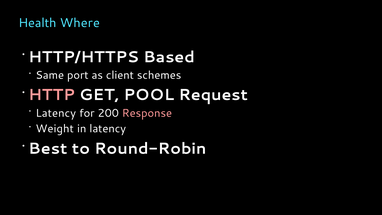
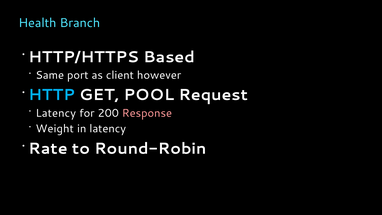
Where: Where -> Branch (80, 23)
schemes: schemes -> however (159, 75)
HTTP colour: pink -> light blue (52, 95)
Best: Best -> Rate (48, 148)
